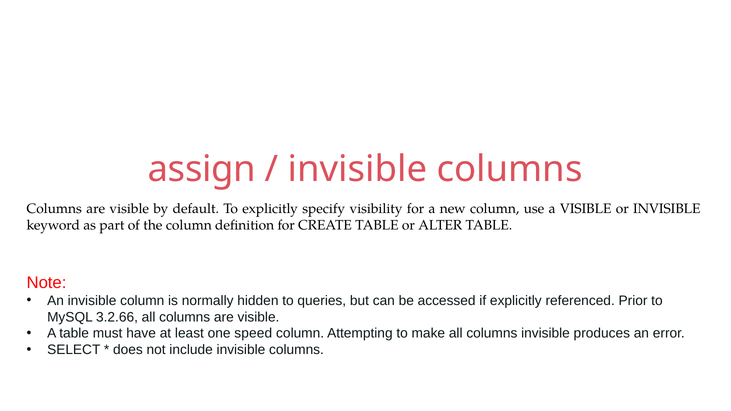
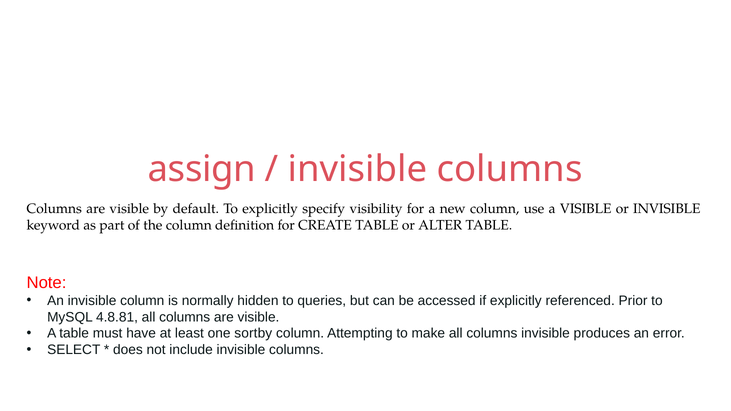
3.2.66: 3.2.66 -> 4.8.81 (117, 317)
speed: speed -> sortby (253, 334)
